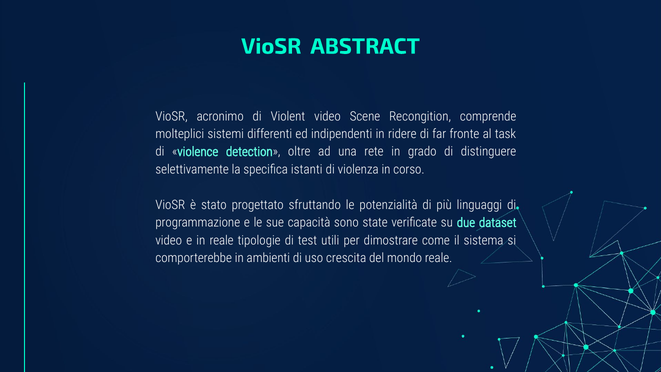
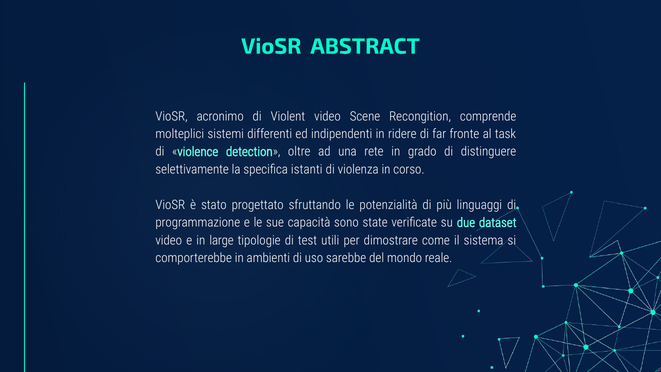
in reale: reale -> large (222, 240)
crescita: crescita -> sarebbe (346, 258)
